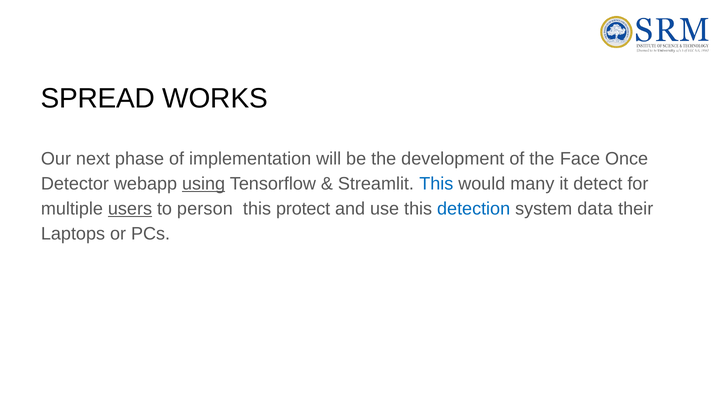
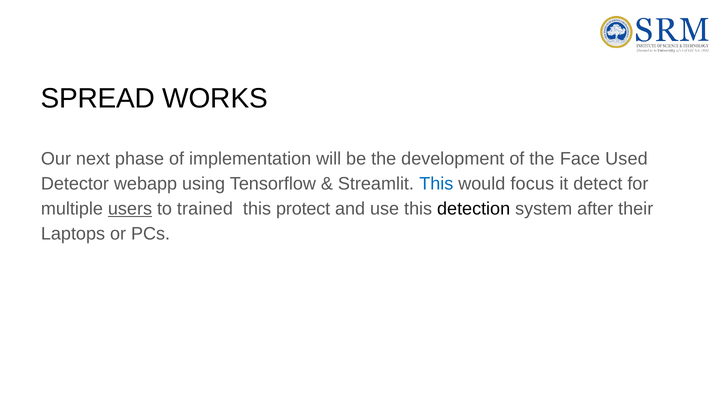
Once: Once -> Used (626, 159)
using underline: present -> none (204, 184)
many: many -> focus (532, 184)
person: person -> trained (205, 208)
detection colour: blue -> black (474, 208)
data: data -> after (595, 208)
